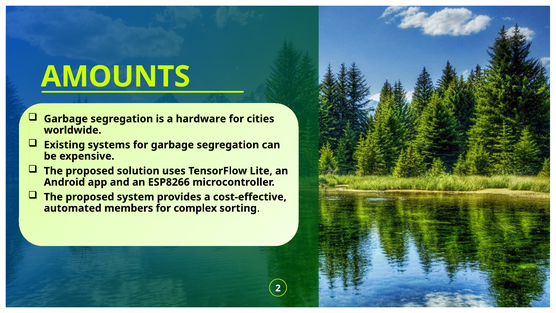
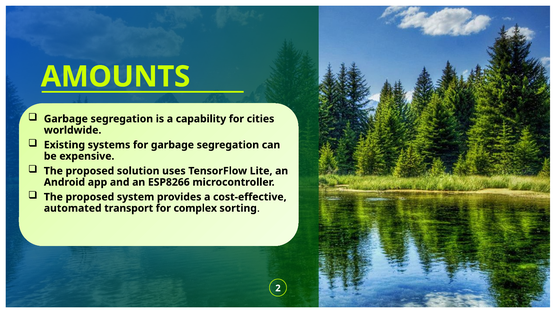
hardware: hardware -> capability (201, 119)
members: members -> transport (129, 208)
